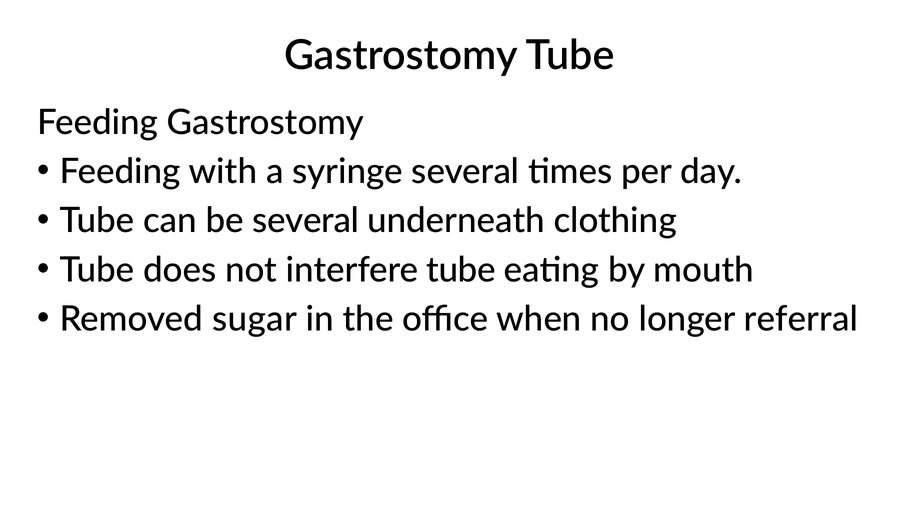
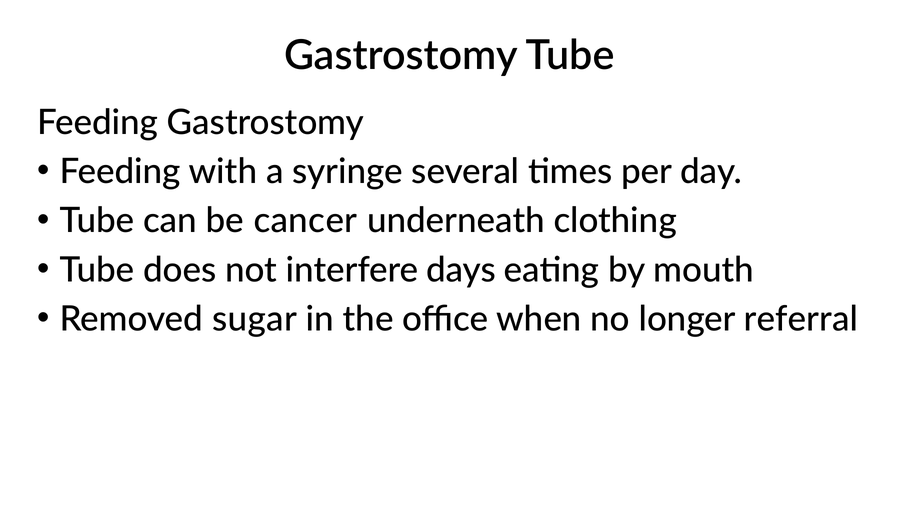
be several: several -> cancer (305, 221)
interfere tube: tube -> days (461, 270)
